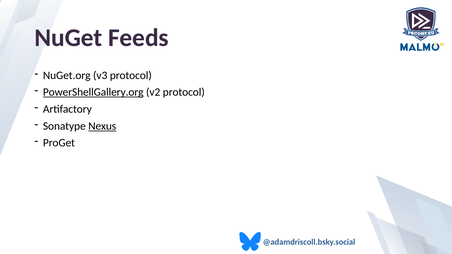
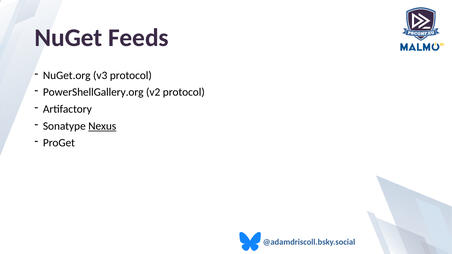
PowerShellGallery.org underline: present -> none (93, 92)
